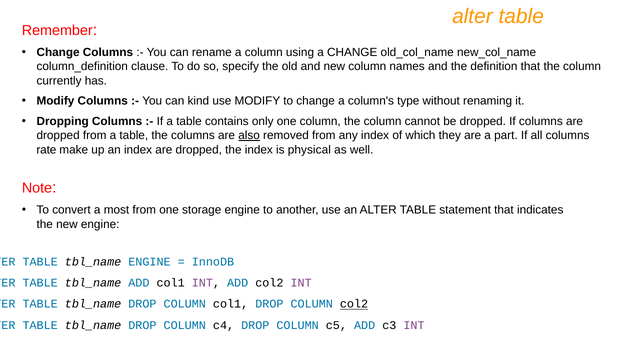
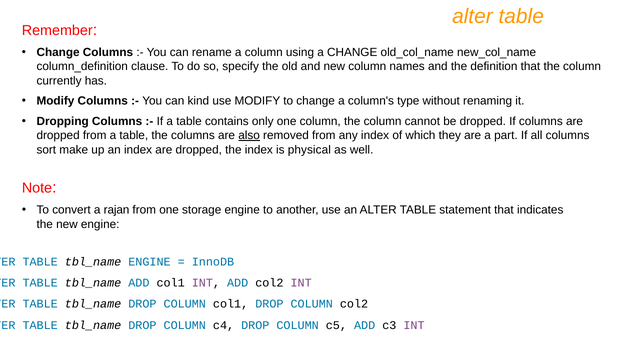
rate: rate -> sort (46, 150)
most: most -> rajan (117, 210)
col2 underline: present -> none (354, 304)
